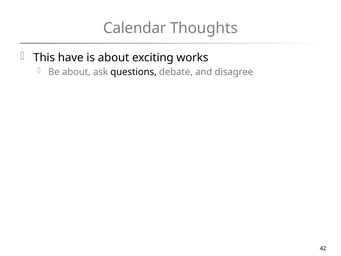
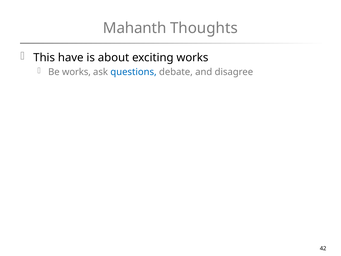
Calendar: Calendar -> Mahanth (135, 28)
Be about: about -> works (76, 72)
questions colour: black -> blue (134, 72)
